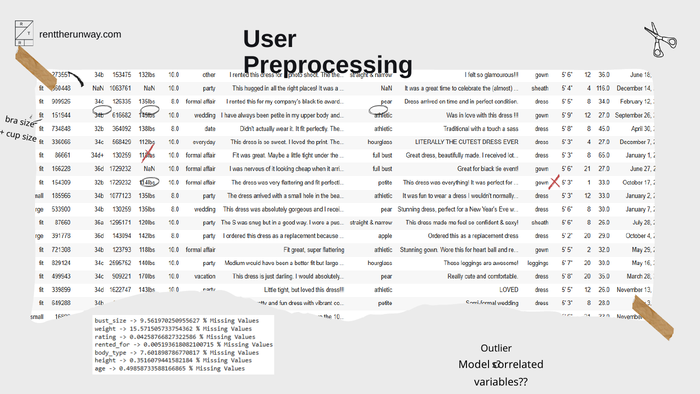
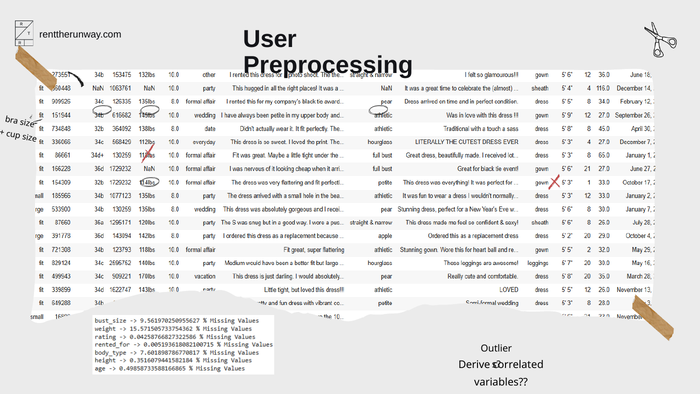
Model: Model -> Derive (474, 365)
